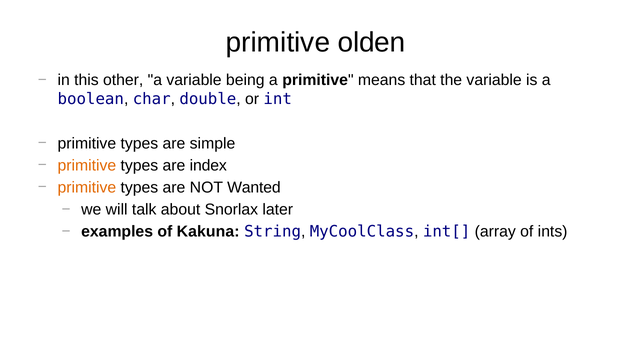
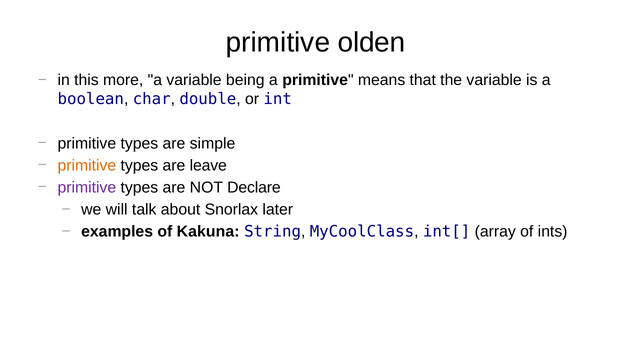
other: other -> more (123, 80)
index: index -> leave (208, 165)
primitive colour: orange -> purple (87, 187)
Wanted: Wanted -> Declare (254, 187)
